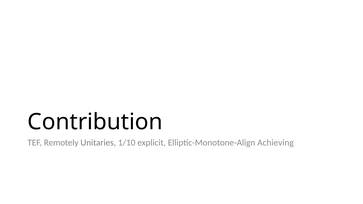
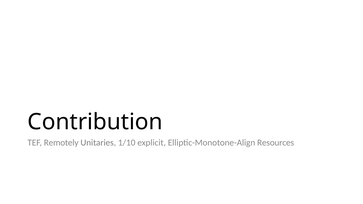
Achieving: Achieving -> Resources (276, 143)
